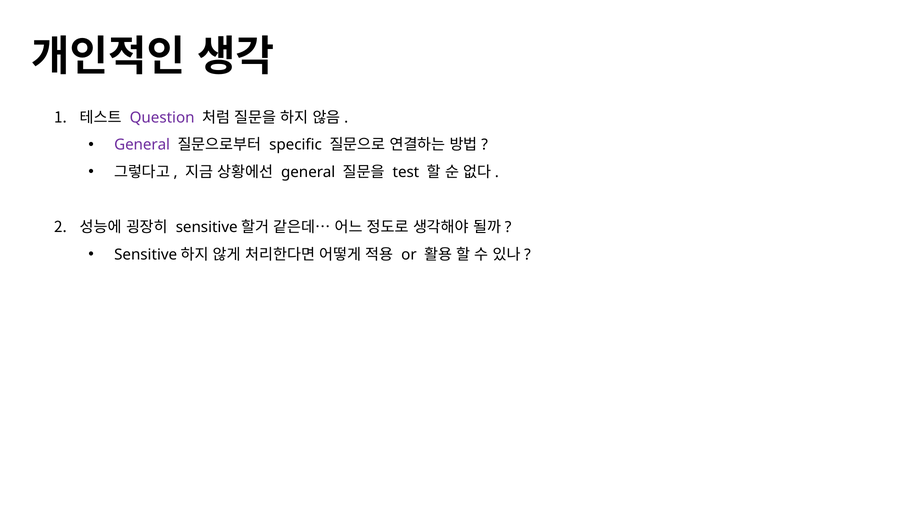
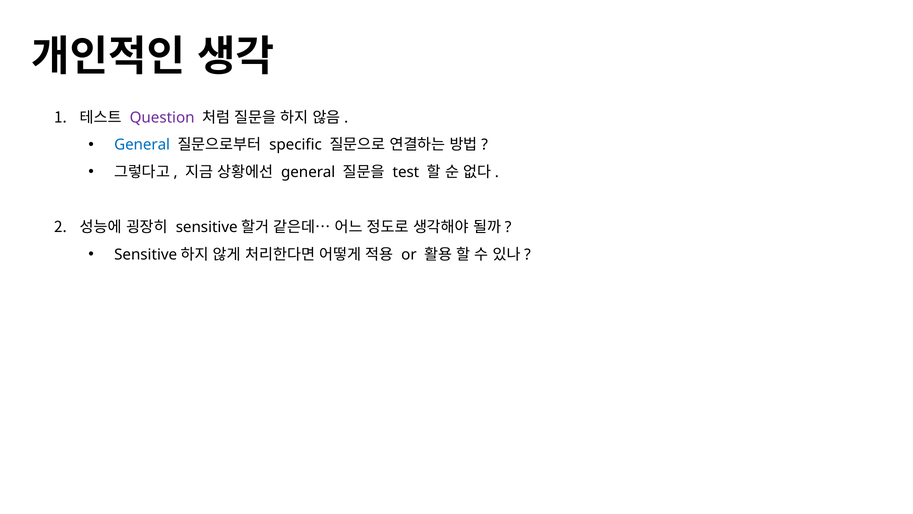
General colour: purple -> blue (142, 145)
